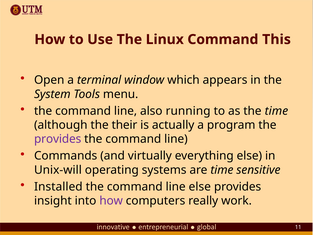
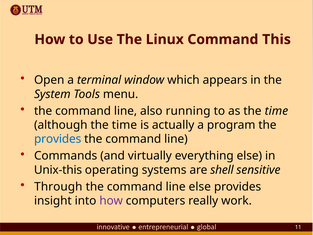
although the their: their -> time (124, 125)
provides colour: purple -> blue (58, 139)
Unix-will: Unix-will -> Unix-this (58, 170)
are time: time -> shell (222, 170)
Installed: Installed -> Through (58, 186)
